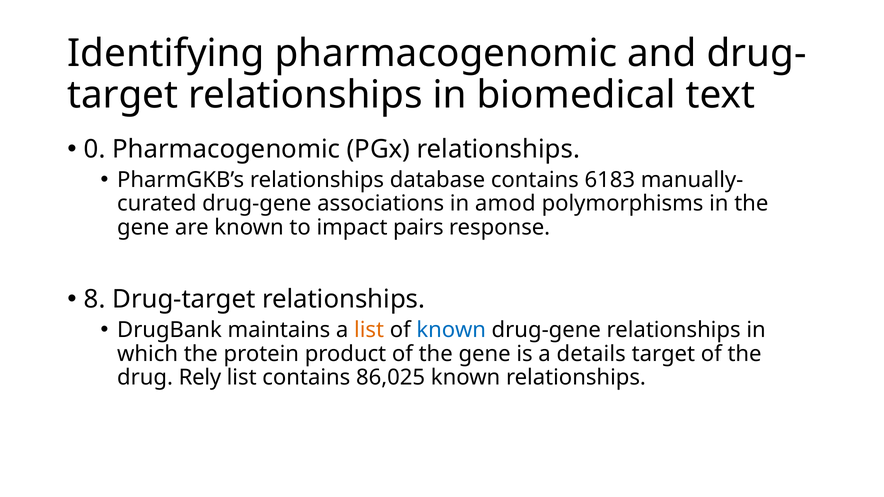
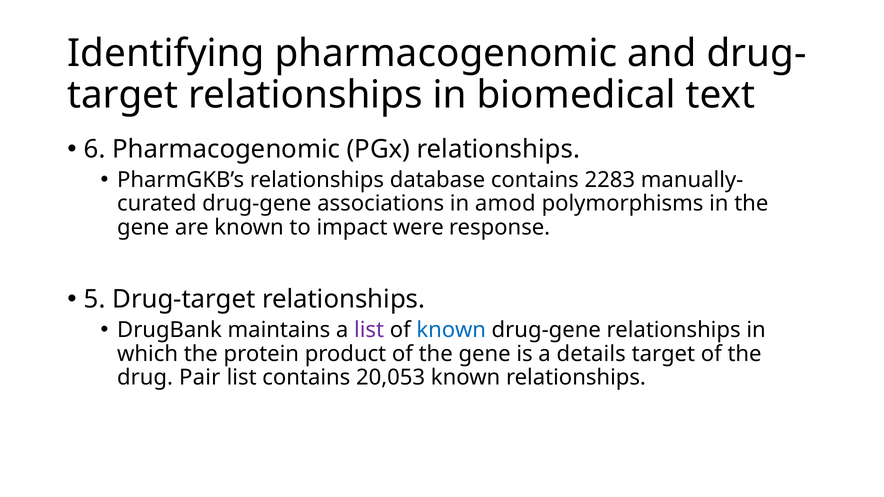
0: 0 -> 6 (95, 149)
6183: 6183 -> 2283 (610, 180)
pairs: pairs -> were (418, 228)
8: 8 -> 5 (95, 300)
list colour: orange -> purple (369, 330)
Rely: Rely -> Pair (200, 378)
86,025: 86,025 -> 20,053 (391, 378)
